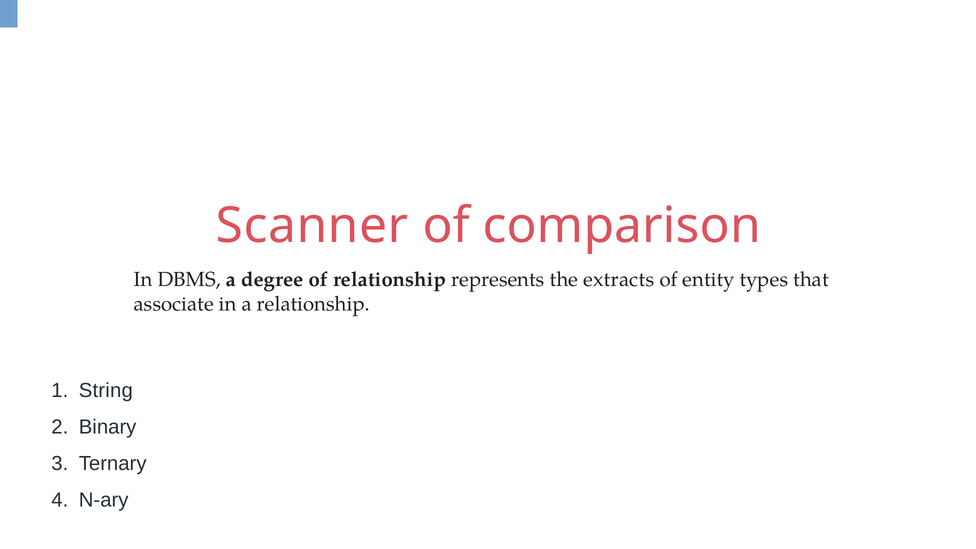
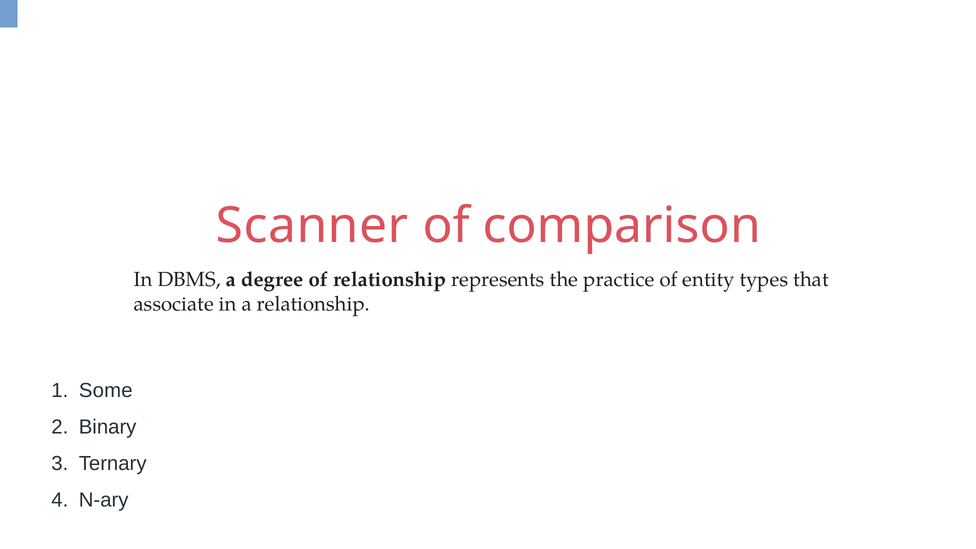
extracts: extracts -> practice (619, 280)
String: String -> Some (106, 390)
